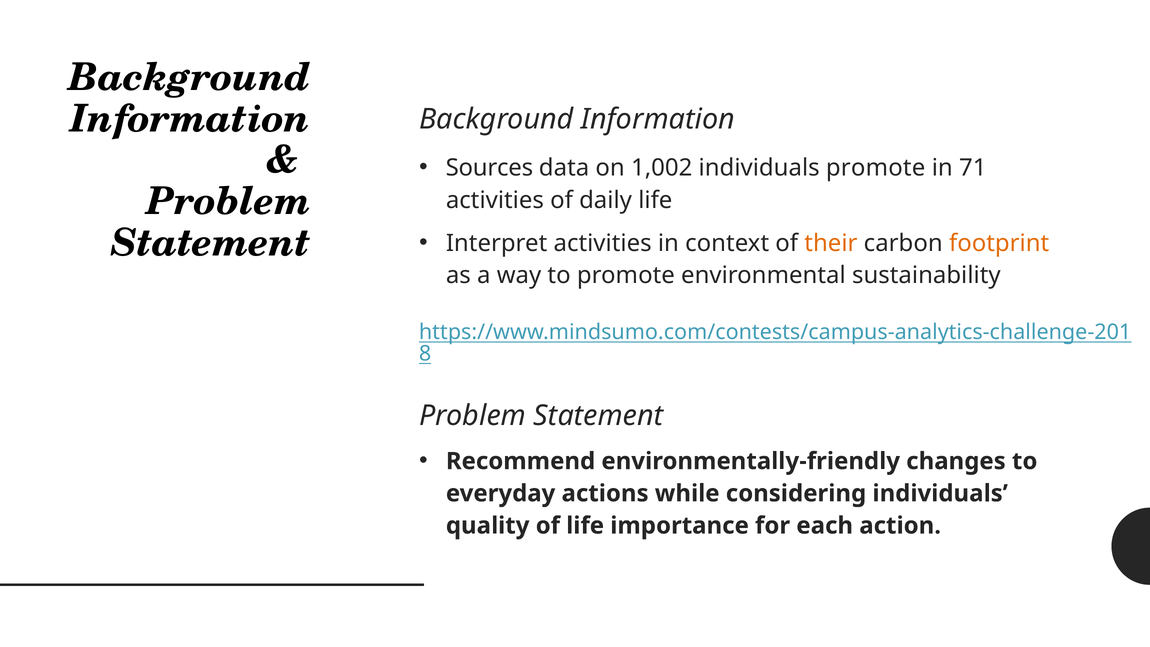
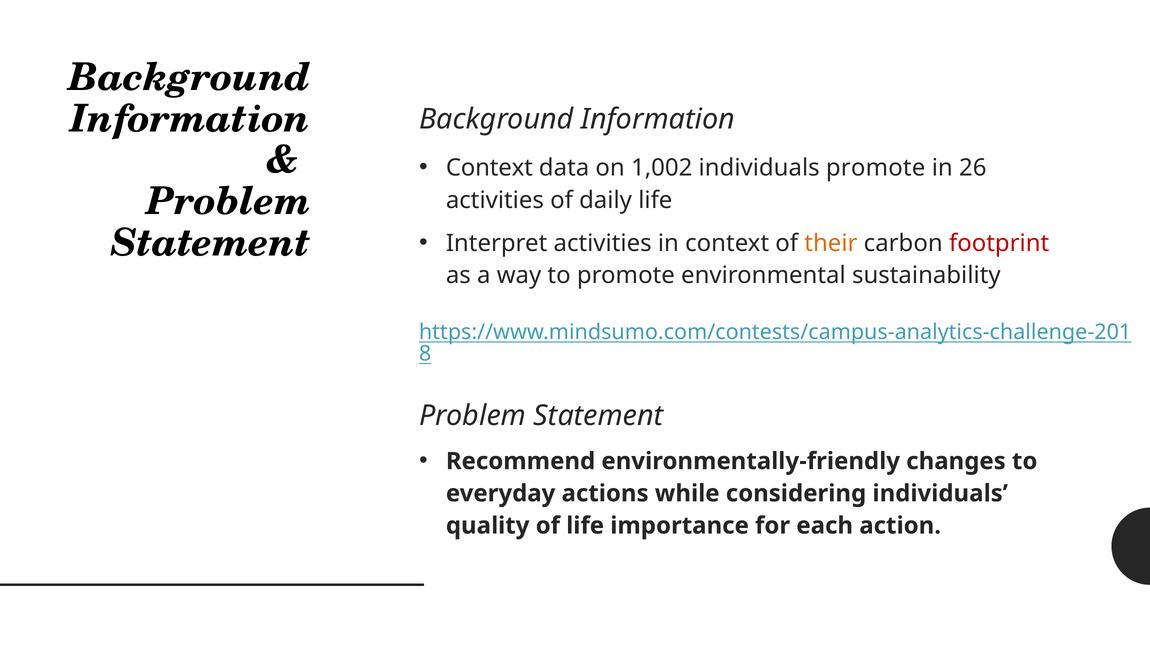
Sources: Sources -> Context (489, 168)
71: 71 -> 26 (973, 168)
footprint colour: orange -> red (999, 243)
